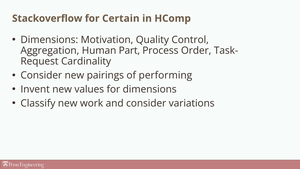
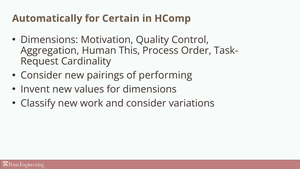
Stackoverflow: Stackoverflow -> Automatically (47, 18)
Part: Part -> This (129, 50)
